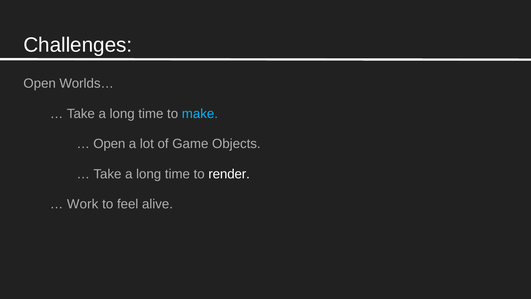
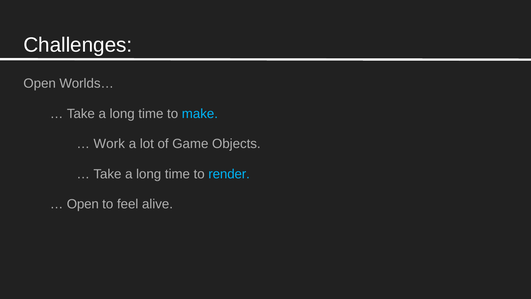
Open: Open -> Work (109, 144)
render colour: white -> light blue (229, 174)
Work: Work -> Open (83, 204)
